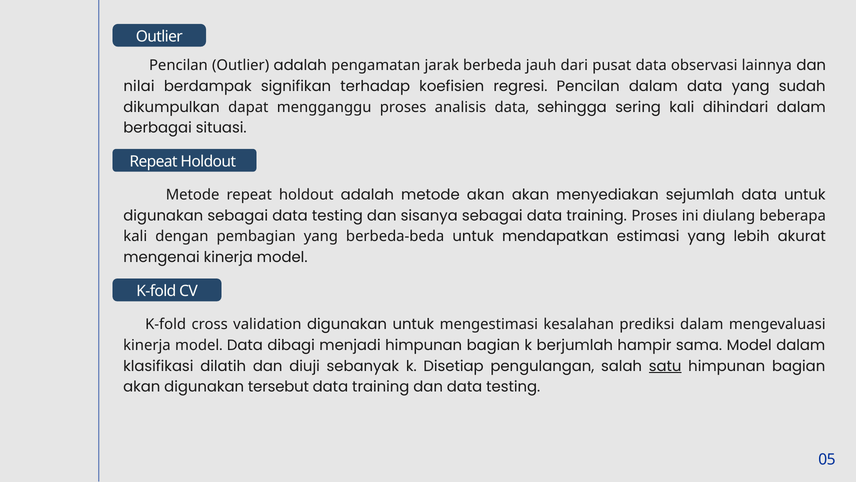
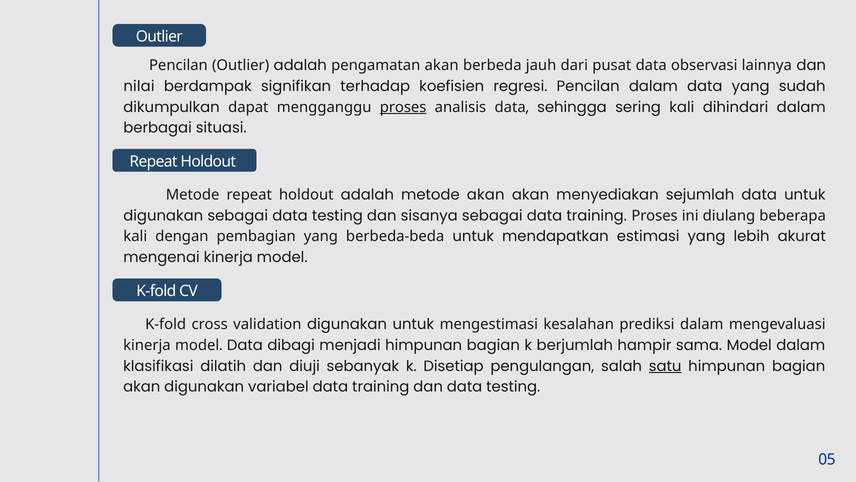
pengamatan jarak: jarak -> akan (442, 65)
proses underline: none -> present (403, 107)
tersebut: tersebut -> variabel (278, 387)
